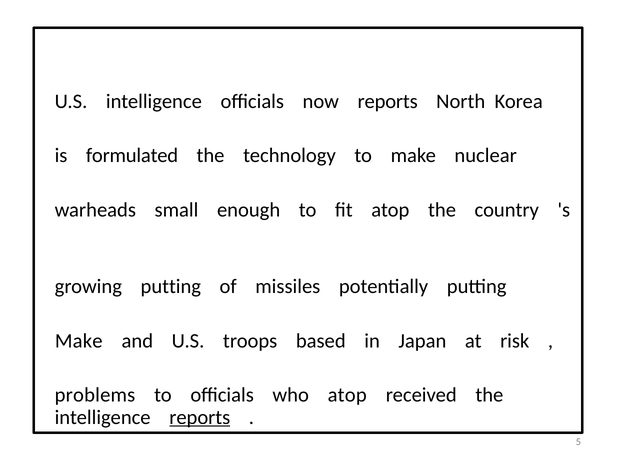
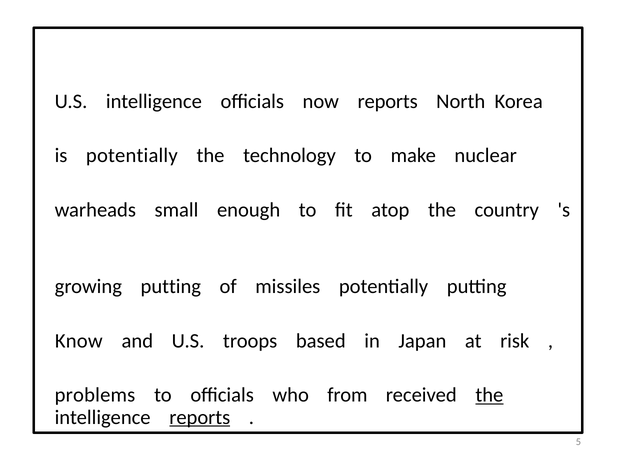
is formulated: formulated -> potentially (132, 156)
Make: Make -> Know (79, 341)
who atop: atop -> from (347, 395)
the underline: none -> present (489, 395)
